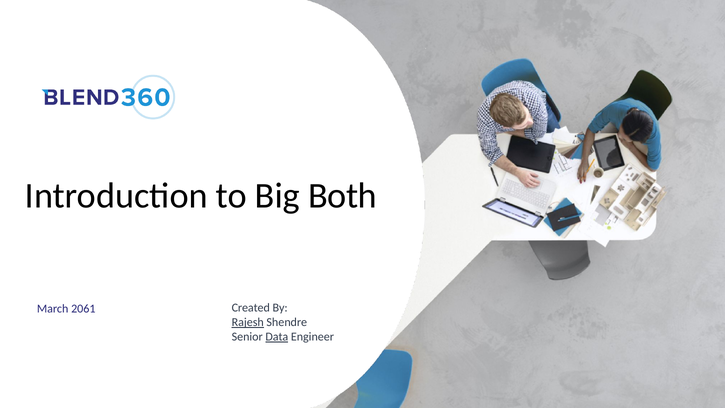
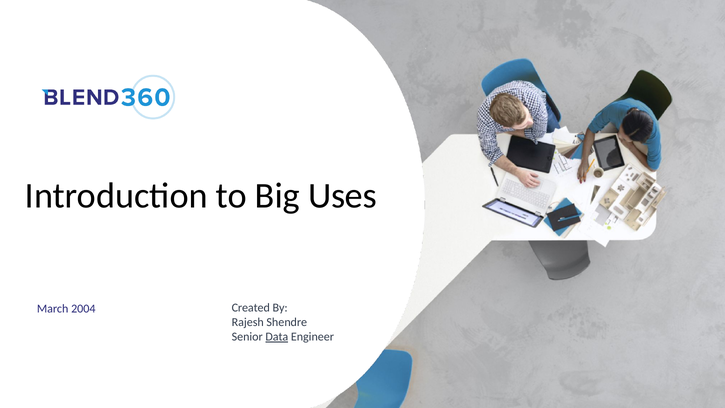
Both: Both -> Uses (342, 196)
2061: 2061 -> 2004 (83, 309)
Rajesh underline: present -> none (248, 322)
